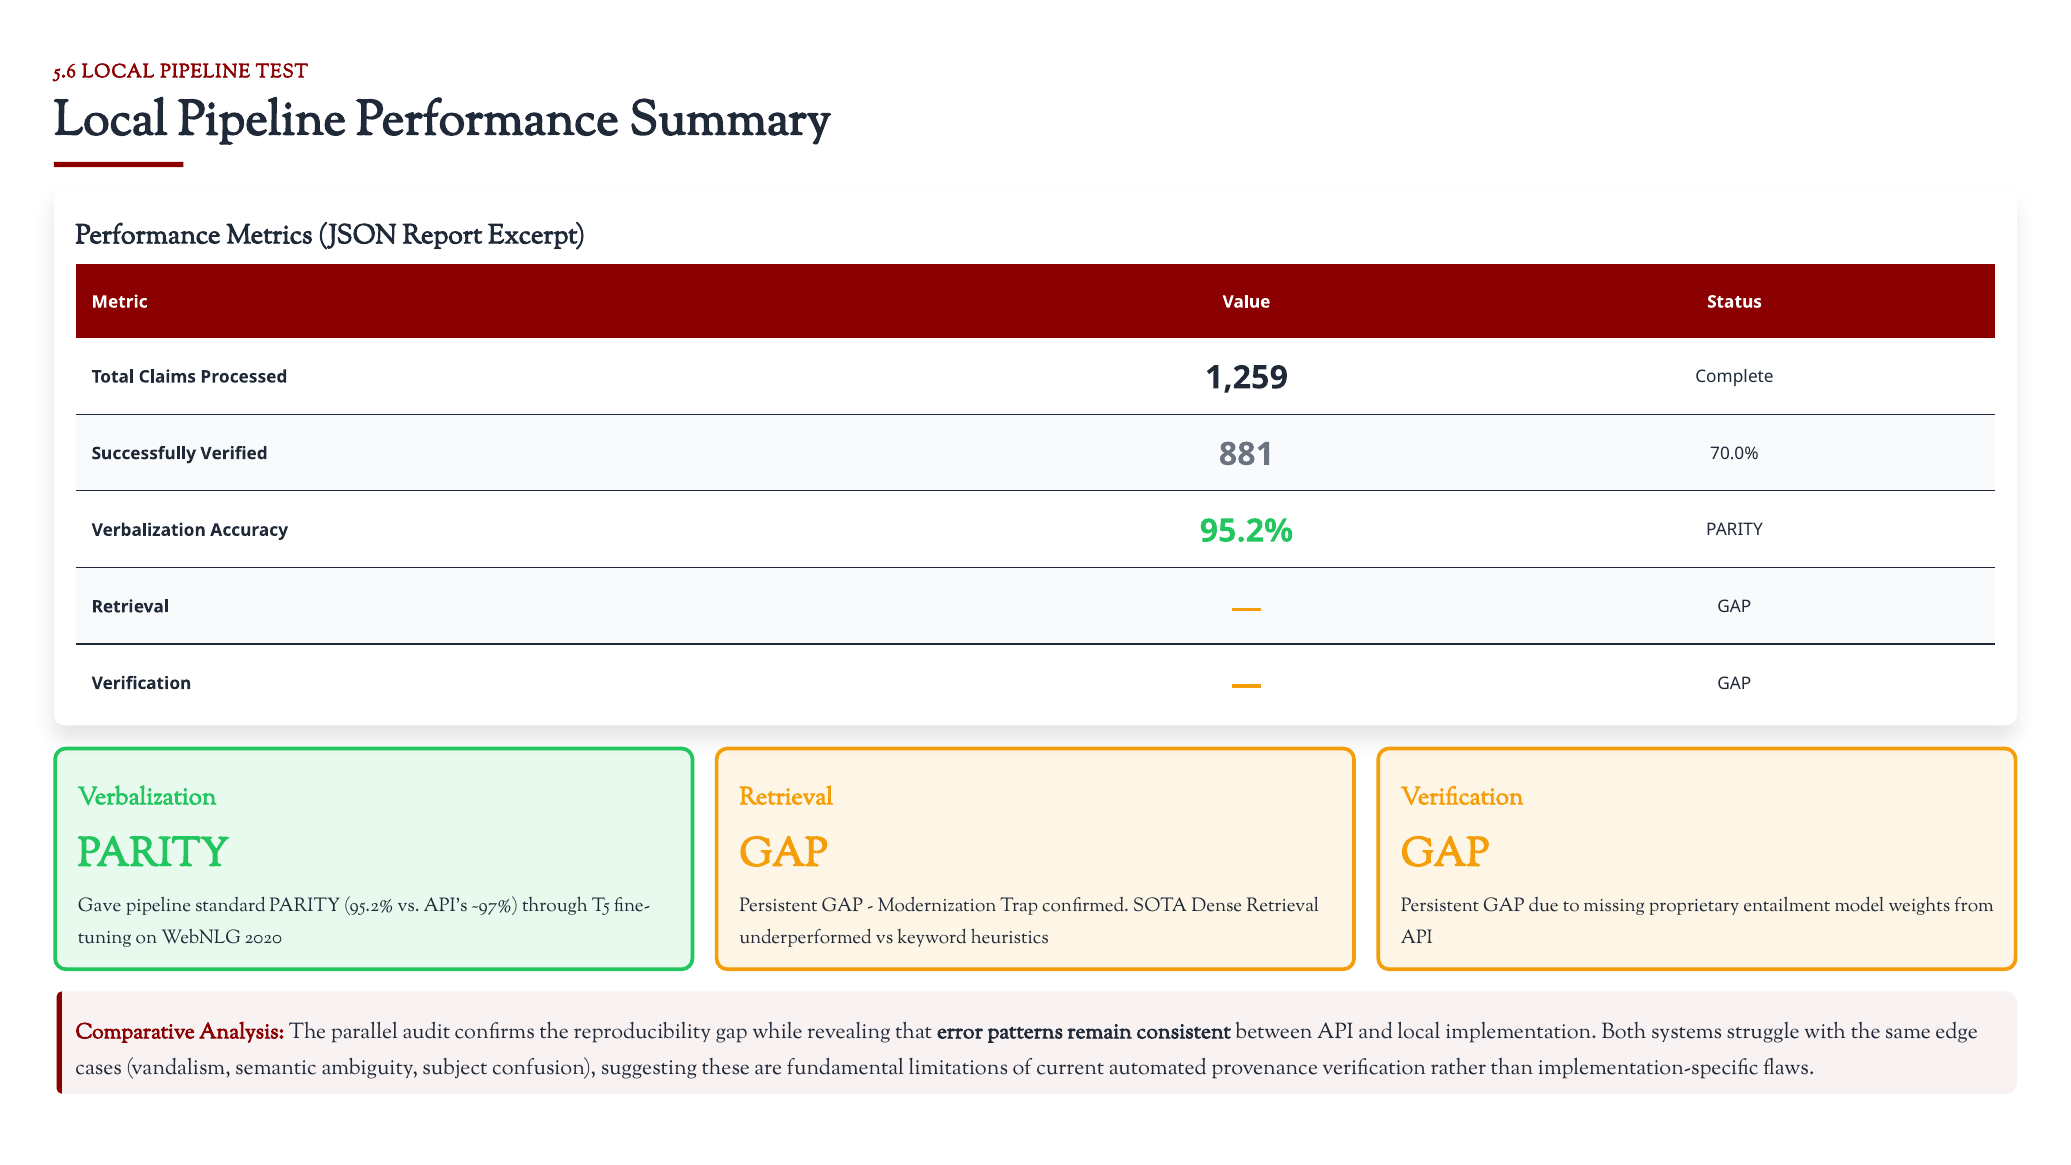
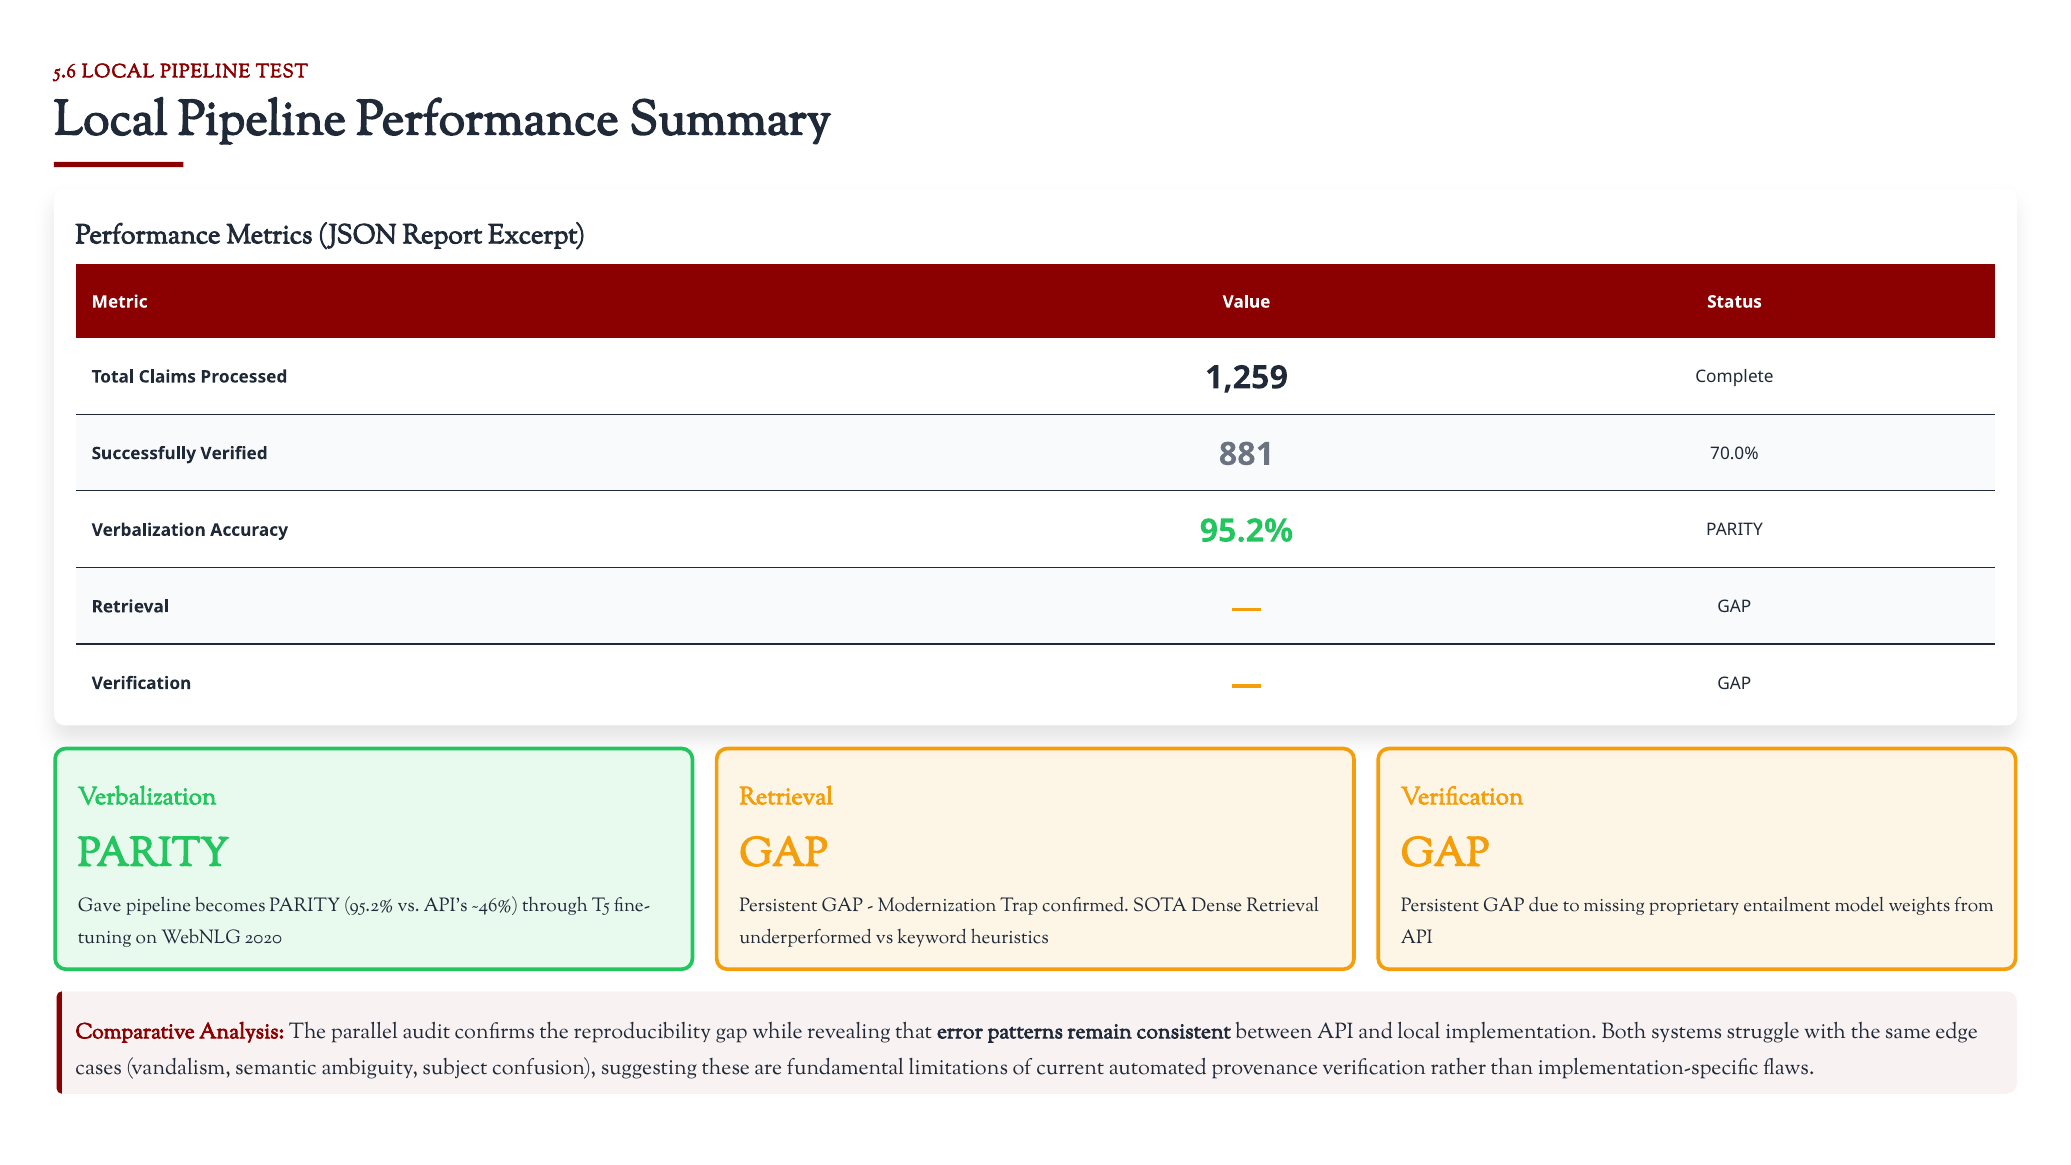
standard: standard -> becomes (230, 905)
~97%: ~97% -> ~46% (495, 905)
